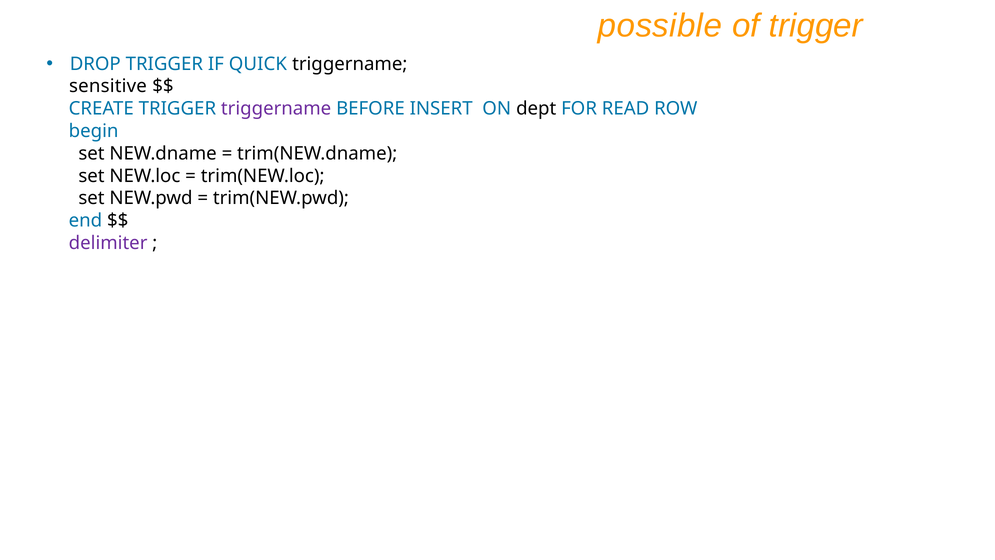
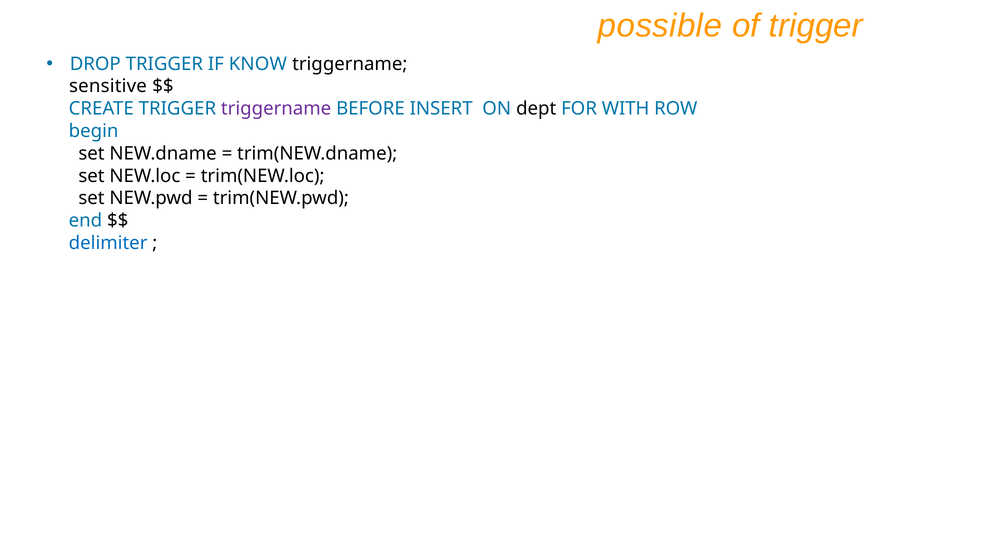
QUICK: QUICK -> KNOW (258, 64)
READ: READ -> WITH (626, 109)
delimiter colour: purple -> blue (108, 243)
